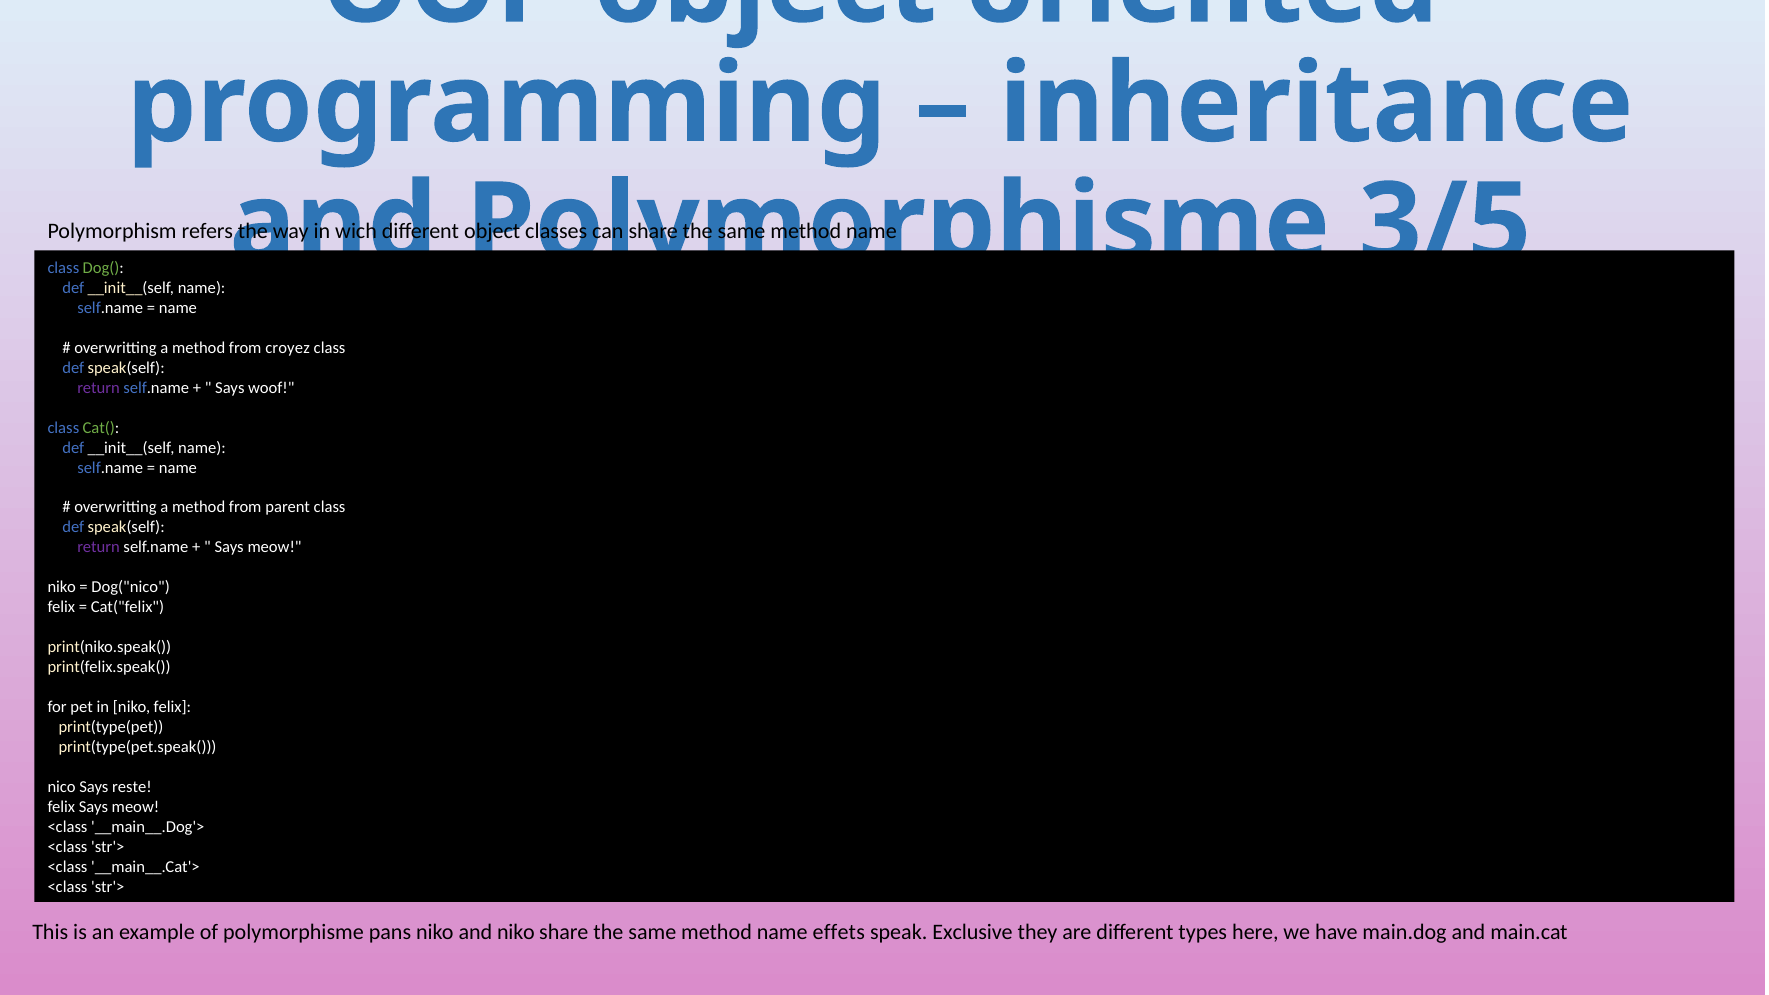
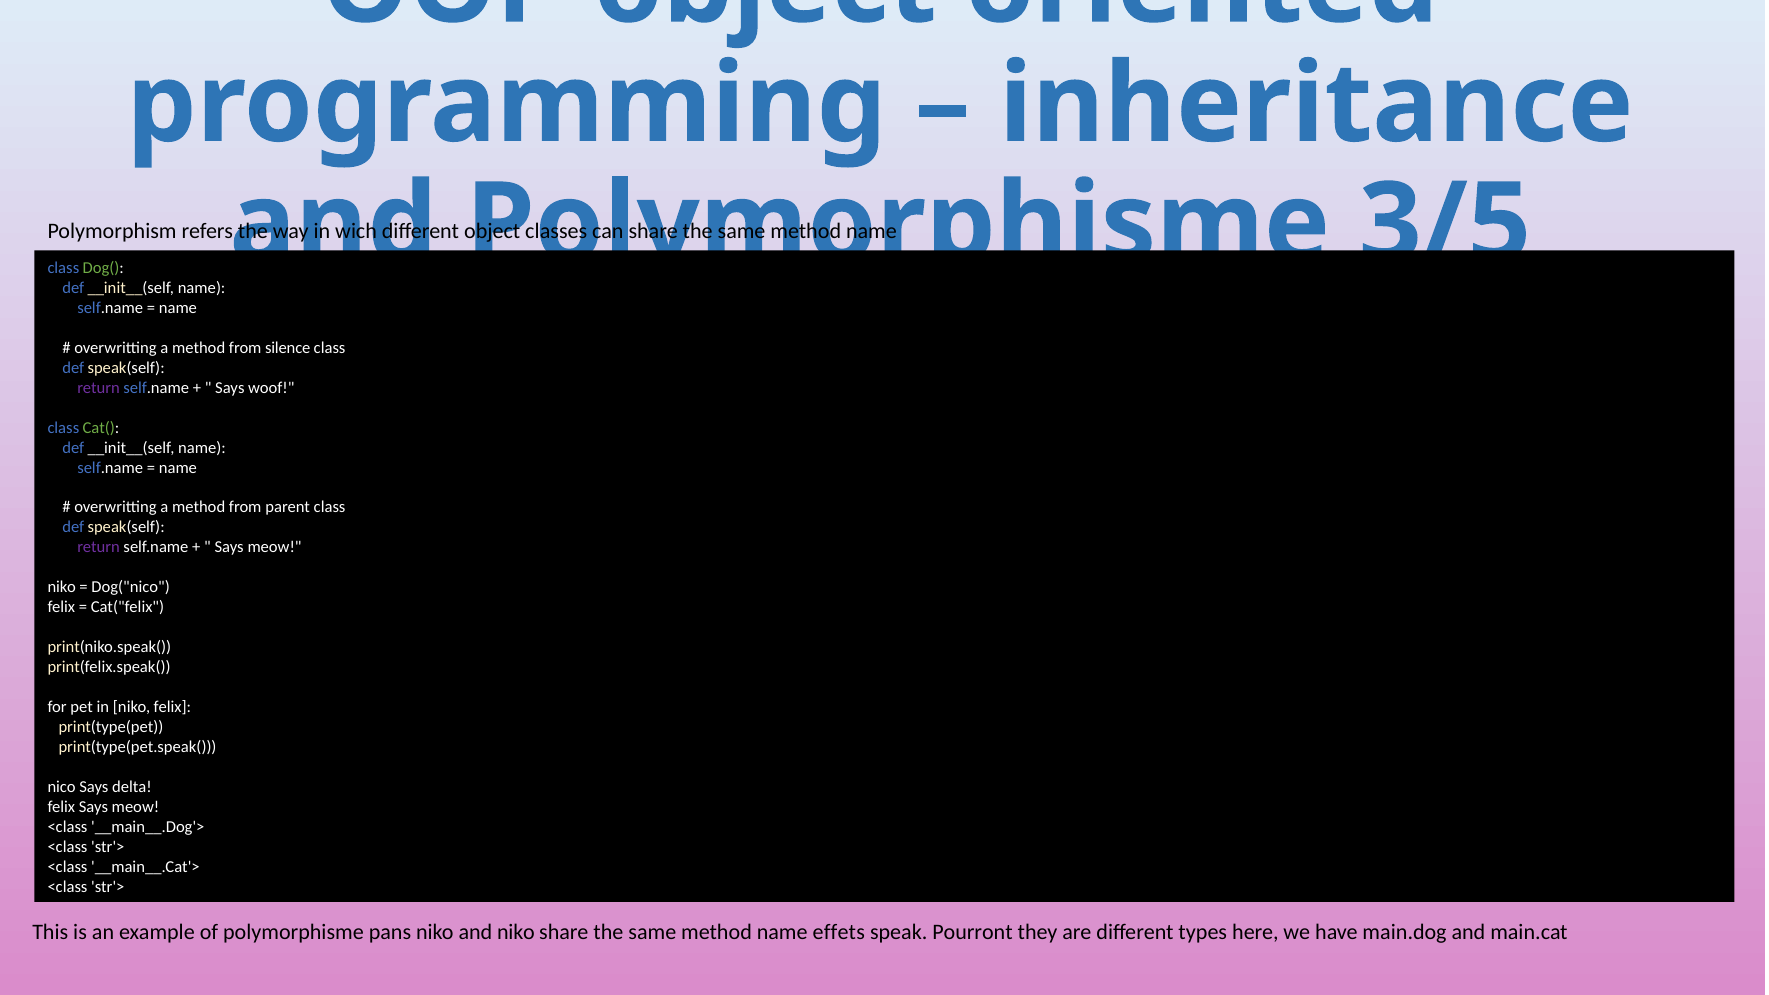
croyez: croyez -> silence (288, 348)
reste: reste -> delta (132, 787)
Exclusive: Exclusive -> Pourront (973, 932)
